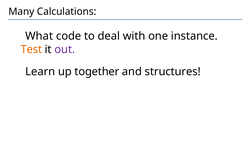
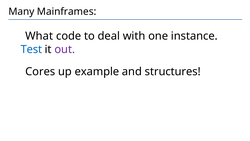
Calculations: Calculations -> Mainframes (67, 12)
Test colour: orange -> blue (31, 49)
Learn: Learn -> Cores (40, 71)
together: together -> example (97, 71)
